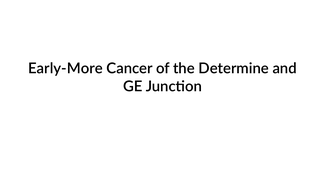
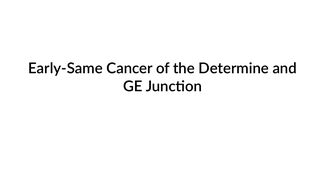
Early-More: Early-More -> Early-Same (65, 68)
